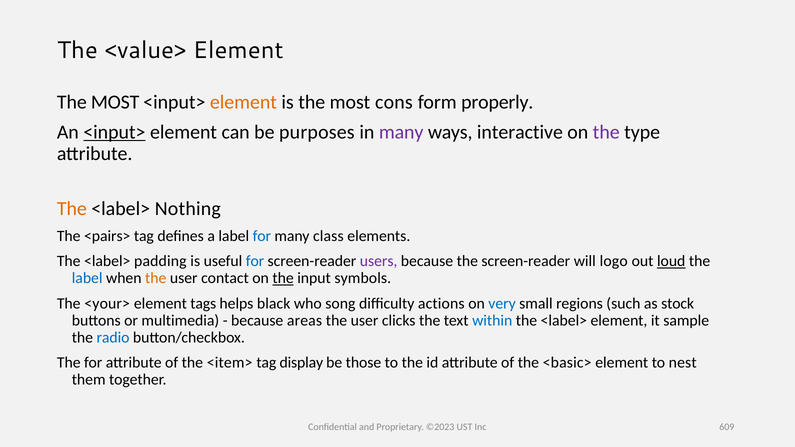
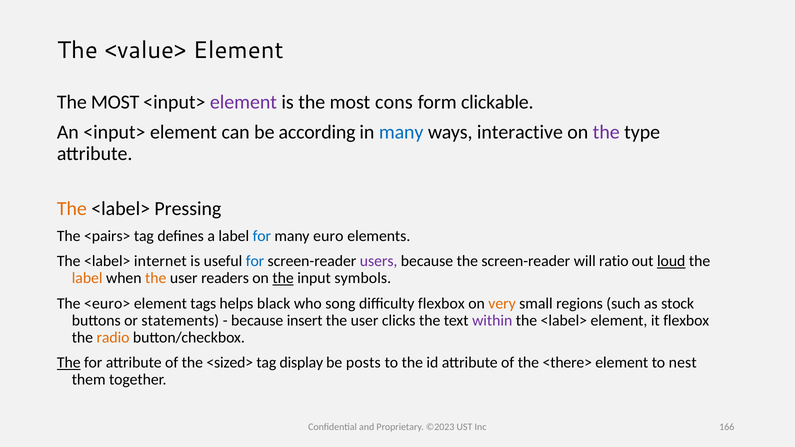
element colour: orange -> purple (243, 102)
properly: properly -> clickable (497, 102)
<input> underline: present -> none (114, 132)
purposes: purposes -> according (317, 132)
many colour: purple -> blue (401, 132)
Nothing: Nothing -> Pressing (188, 209)
class: class -> euro (328, 236)
padding: padding -> internet (160, 261)
logo: logo -> ratio (614, 261)
label colour: blue -> orange (87, 278)
contact: contact -> readers (225, 278)
<your>: <your> -> <euro> (107, 304)
difficulty actions: actions -> flexbox (441, 304)
very colour: blue -> orange (502, 304)
multimedia: multimedia -> statements (180, 321)
areas: areas -> insert (305, 321)
within colour: blue -> purple (492, 321)
it sample: sample -> flexbox (686, 321)
radio colour: blue -> orange (113, 338)
The underline: none -> present (69, 363)
<item>: <item> -> <sized> (230, 363)
those: those -> posts (363, 363)
<basic>: <basic> -> <there> (567, 363)
609: 609 -> 166 (727, 427)
